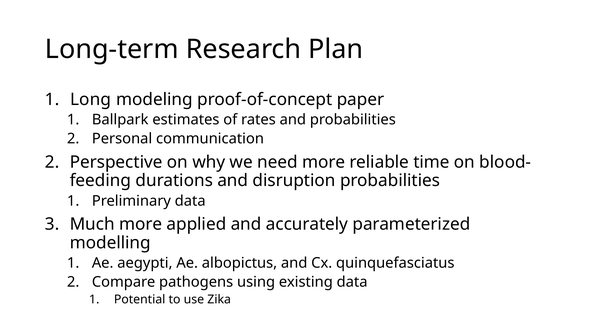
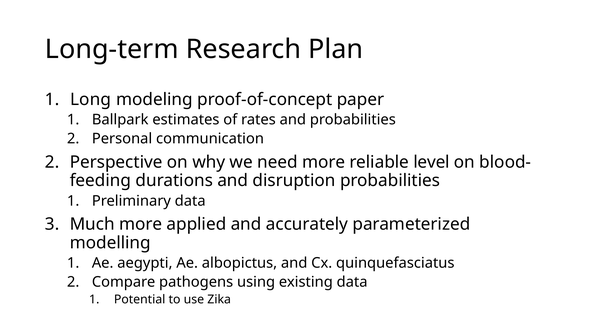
time: time -> level (432, 162)
